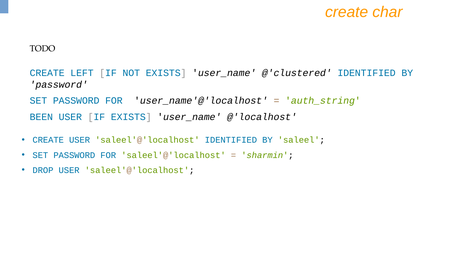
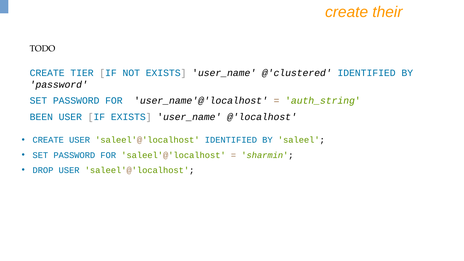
char: char -> their (387, 12)
LEFT: LEFT -> TIER (82, 73)
